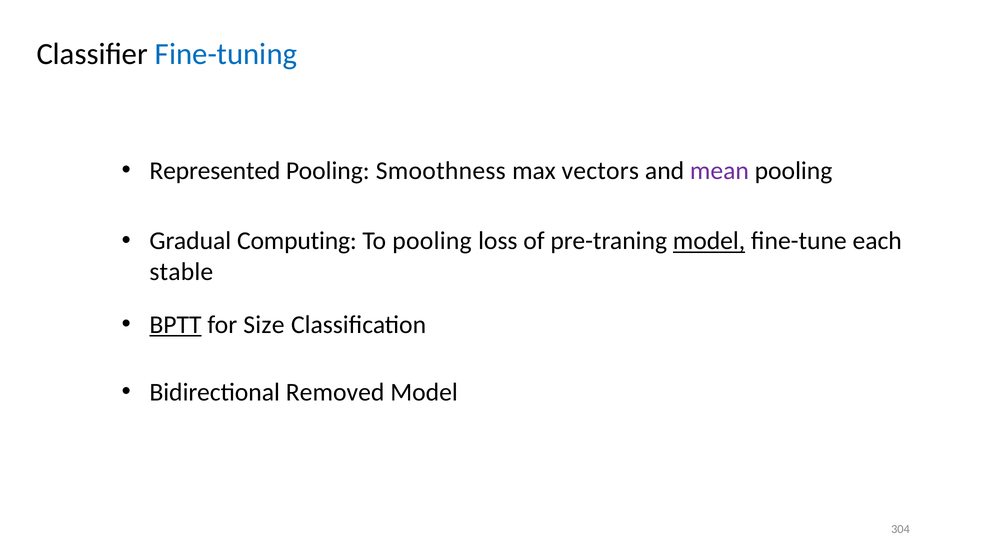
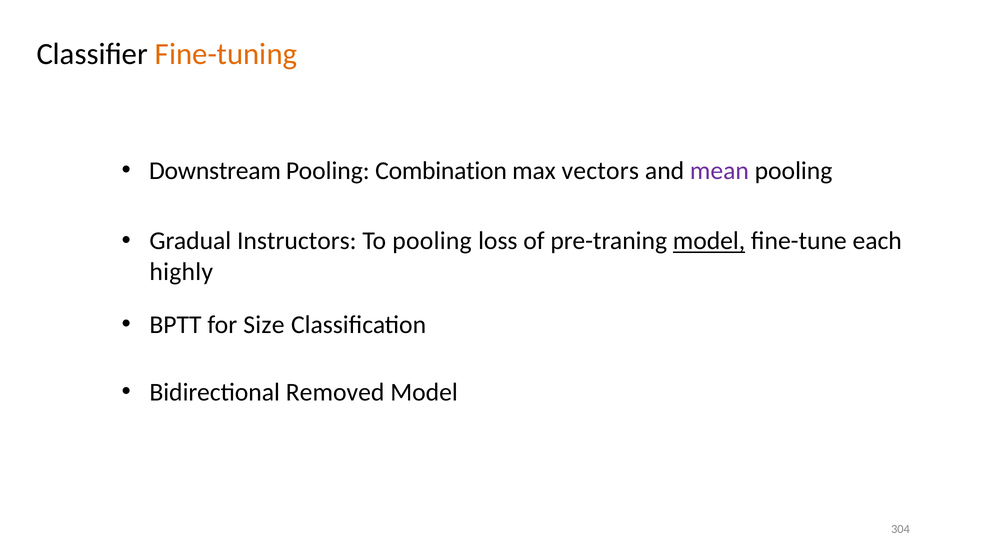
Fine-tuning colour: blue -> orange (226, 54)
Represented: Represented -> Downstream (215, 171)
Smoothness: Smoothness -> Combination (441, 171)
Computing: Computing -> Instructors (297, 241)
stable: stable -> highly (181, 272)
BPTT underline: present -> none (176, 325)
